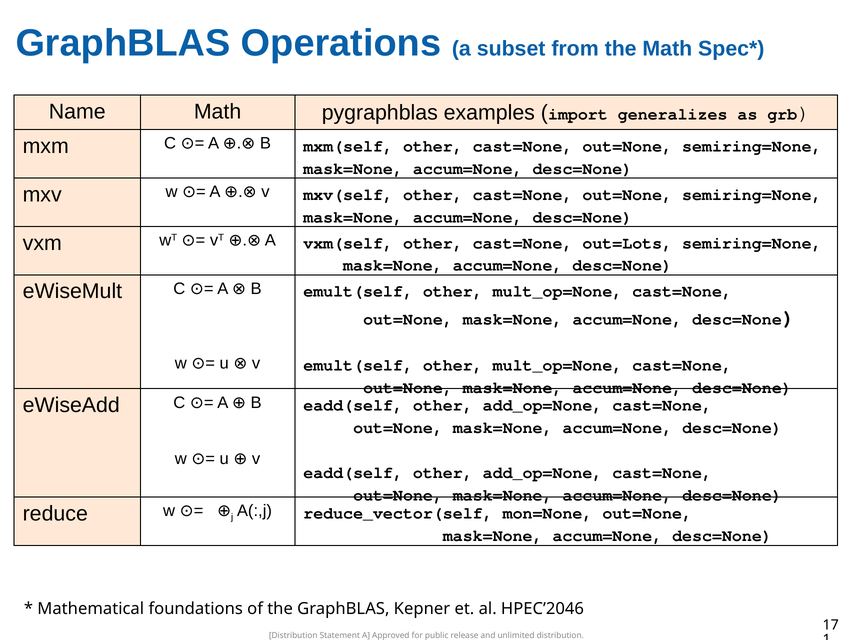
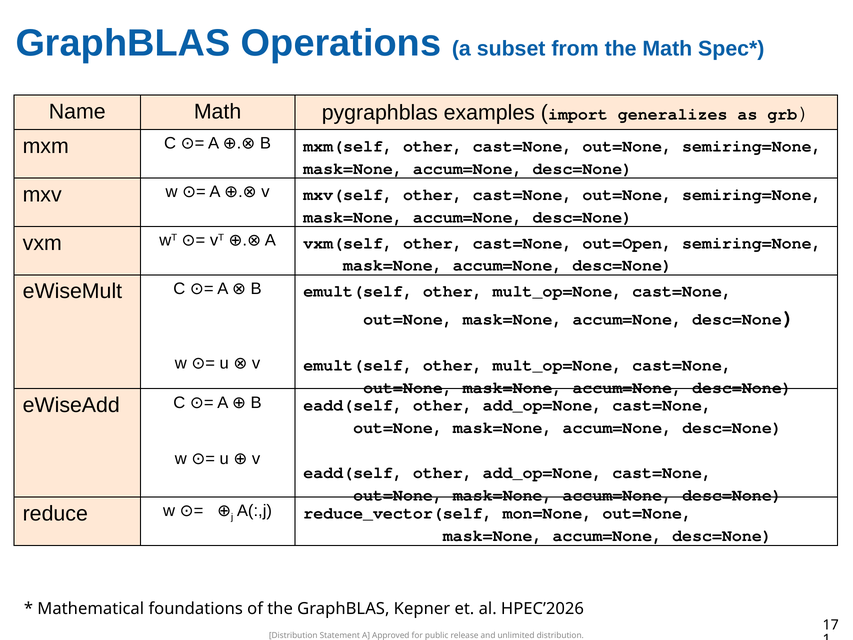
out=Lots: out=Lots -> out=Open (627, 243)
HPEC’2046: HPEC’2046 -> HPEC’2026 (542, 608)
